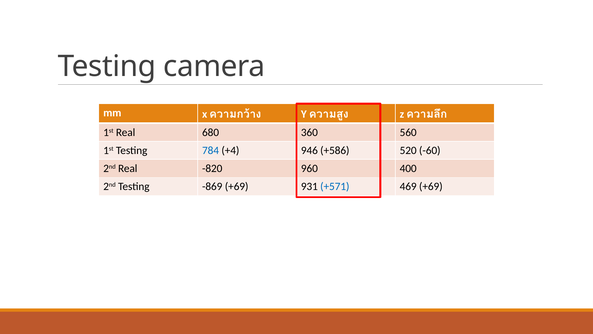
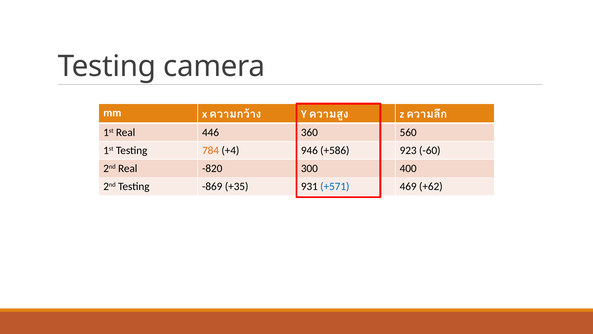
680: 680 -> 446 (211, 132)
784 colour: blue -> orange (211, 150)
520: 520 -> 923 (408, 150)
960: 960 -> 300 (309, 168)
-869 +69: +69 -> +35 (237, 186)
469 +69: +69 -> +62 (431, 186)
